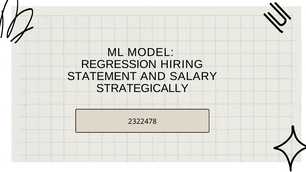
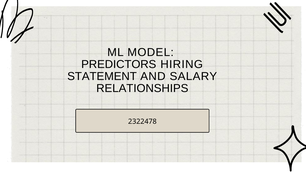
REGRESSION: REGRESSION -> PREDICTORS (119, 64)
STRATEGICALLY: STRATEGICALLY -> RELATIONSHIPS (142, 88)
